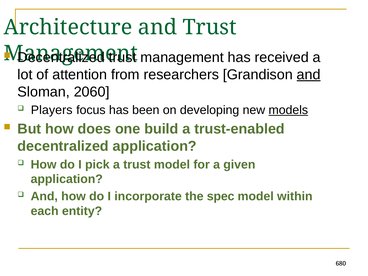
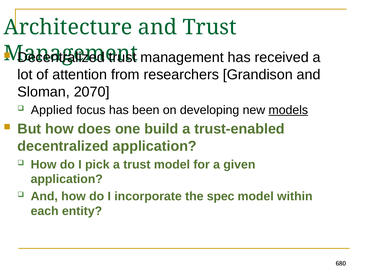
and underline: present -> none (309, 75)
2060: 2060 -> 2070 (92, 92)
Players: Players -> Applied (52, 110)
